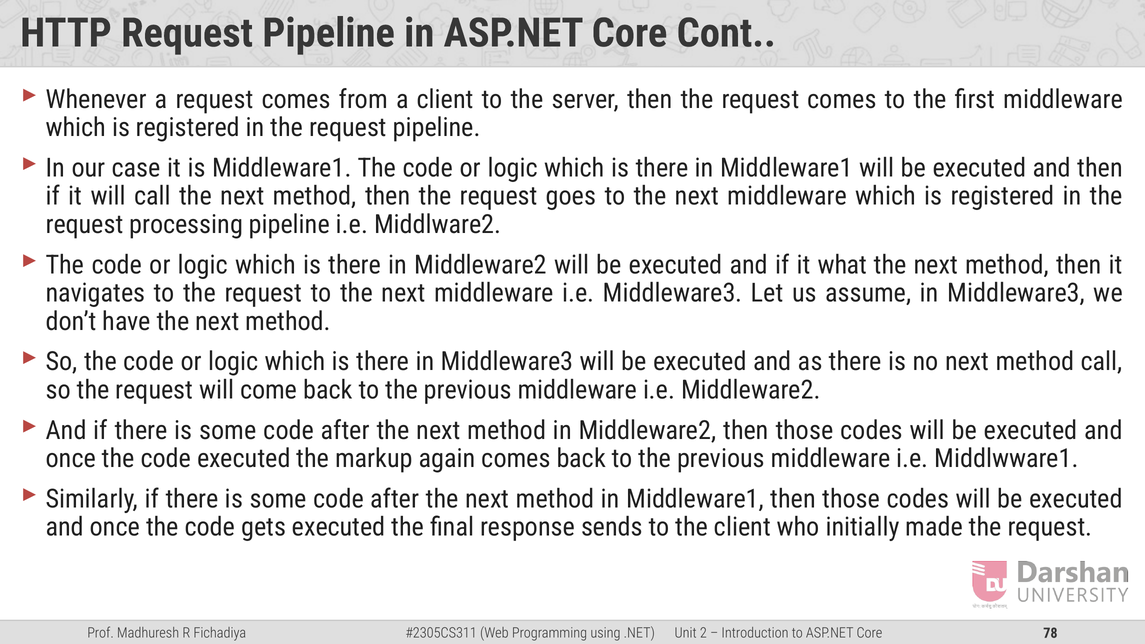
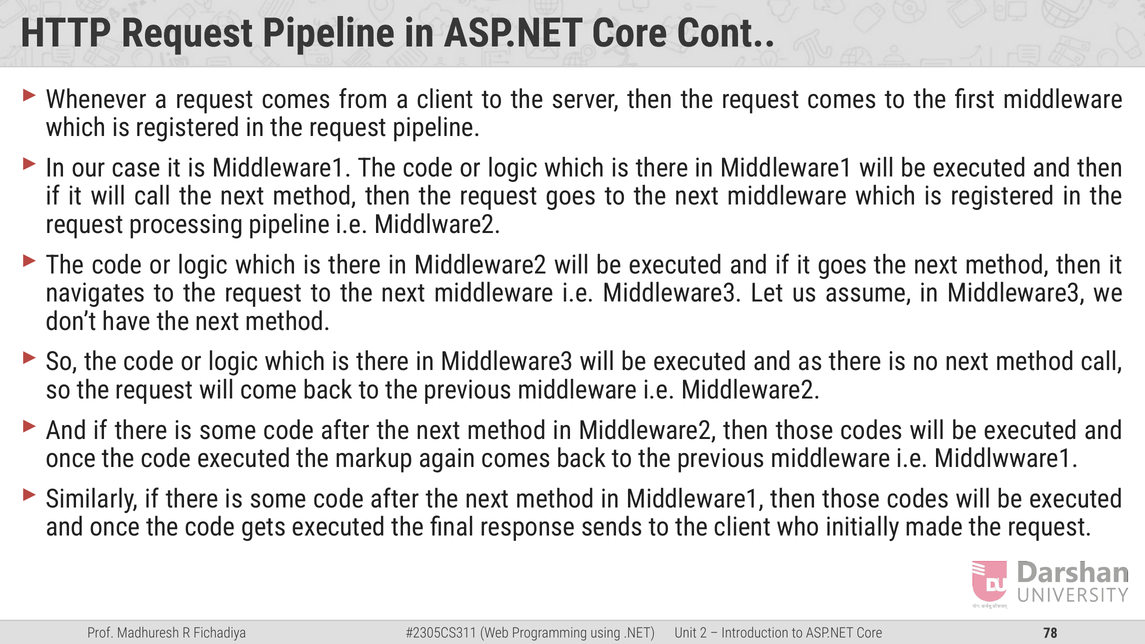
it what: what -> goes (842, 265)
